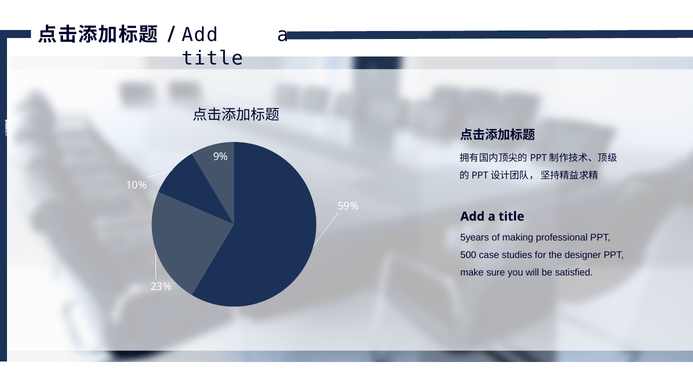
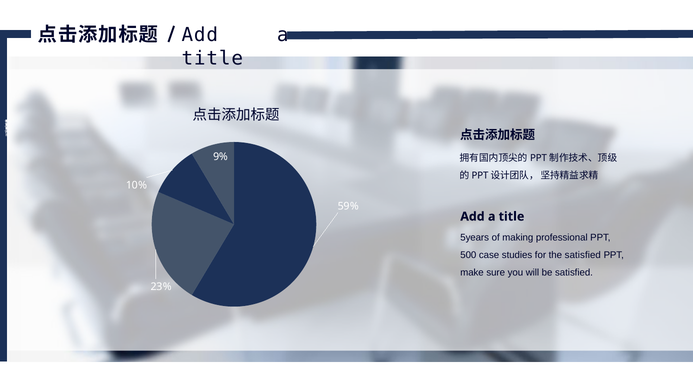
the designer: designer -> satisfied (583, 255)
